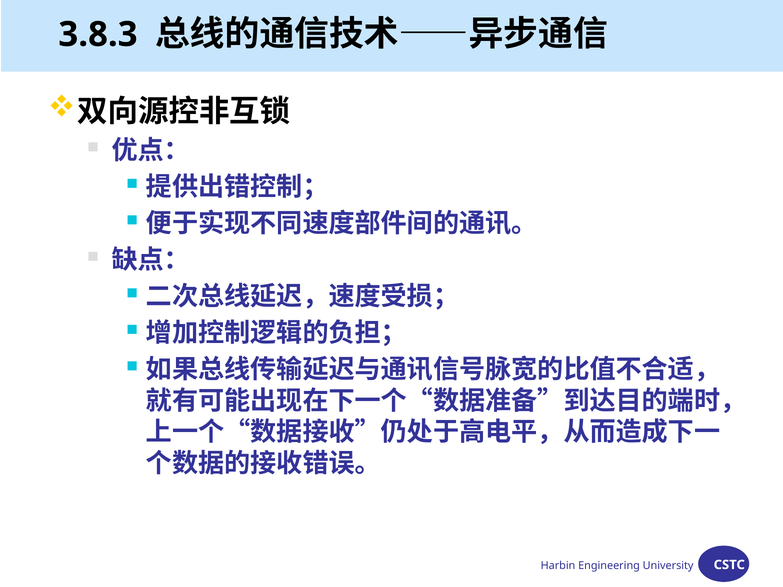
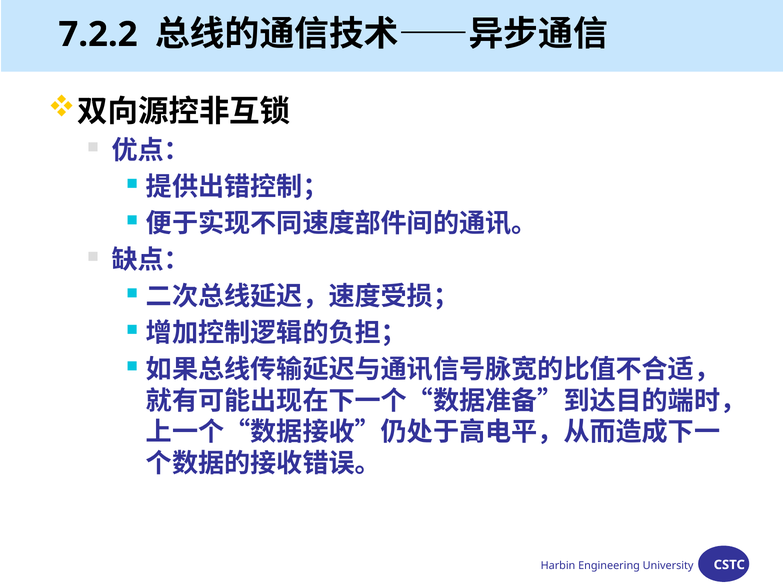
3.8.3: 3.8.3 -> 7.2.2 (98, 34)
